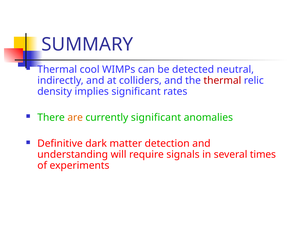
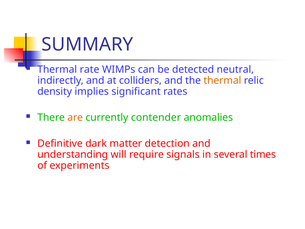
cool: cool -> rate (90, 69)
thermal colour: red -> orange (222, 80)
currently significant: significant -> contender (156, 117)
